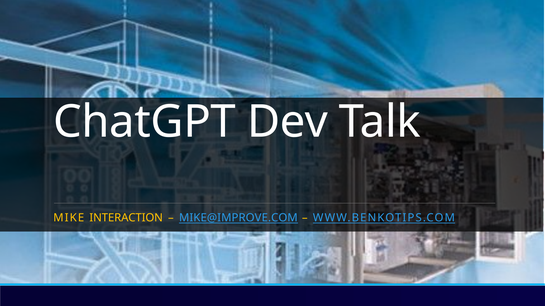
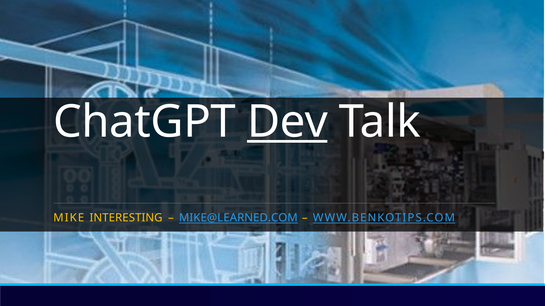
Dev underline: none -> present (287, 122)
INTERACTION: INTERACTION -> INTERESTING (126, 218)
MIKE@IMPROVE.COM: MIKE@IMPROVE.COM -> MIKE@LEARNED.COM (238, 218)
